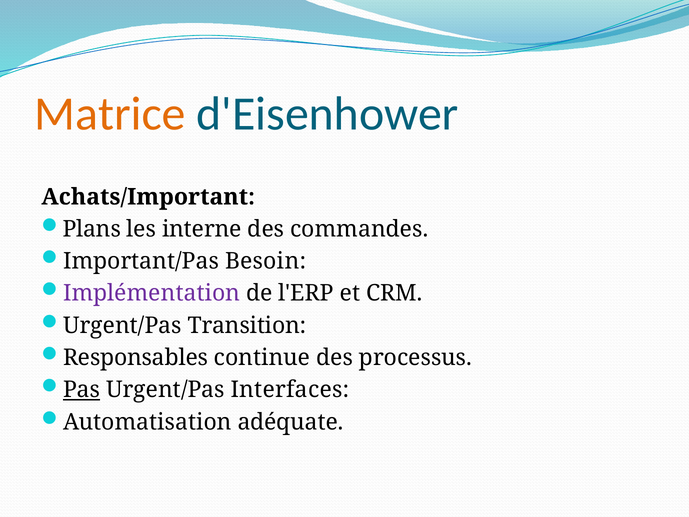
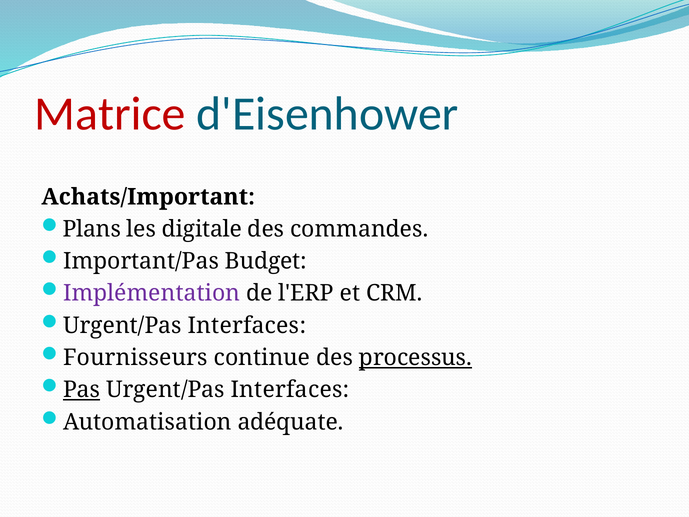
Matrice colour: orange -> red (110, 114)
interne: interne -> digitale (202, 229)
Besoin: Besoin -> Budget (266, 261)
Transition: Transition -> Interfaces (247, 325)
Responsables: Responsables -> Fournisseurs (135, 358)
processus underline: none -> present (415, 358)
